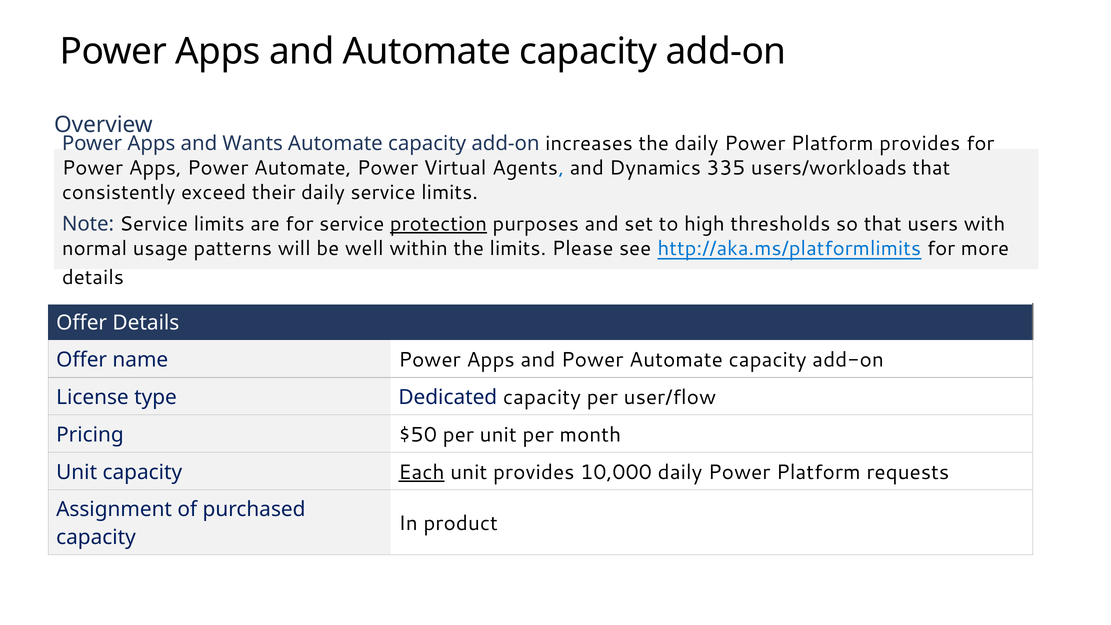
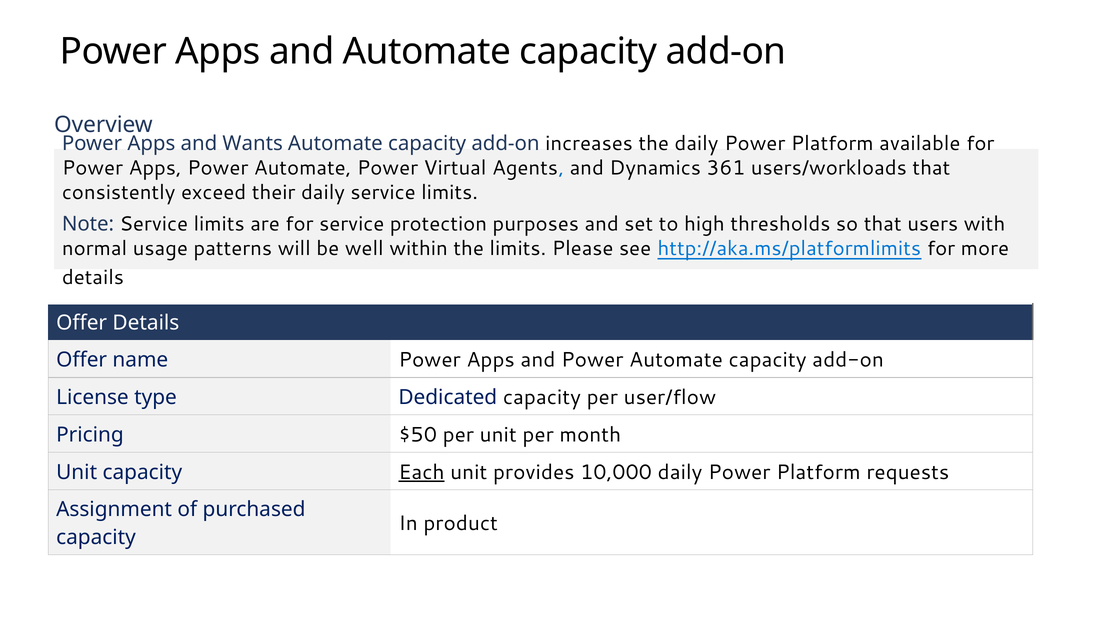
Platform provides: provides -> available (920, 143)
335: 335 -> 361 (726, 168)
protection underline: present -> none (438, 224)
